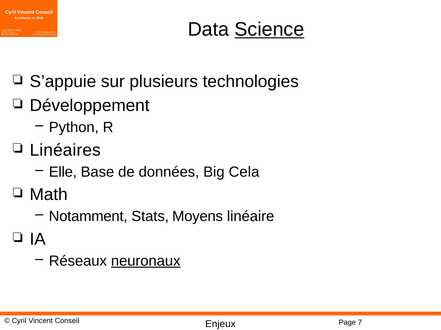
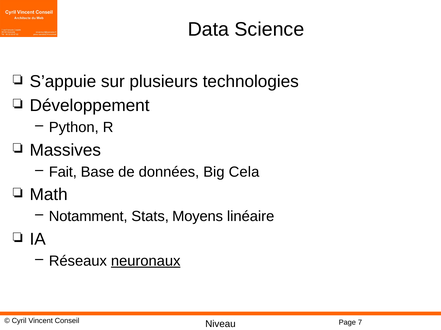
Science underline: present -> none (269, 30)
Linéaires: Linéaires -> Massives (65, 150)
Elle: Elle -> Fait (63, 172)
Enjeux: Enjeux -> Niveau (220, 325)
